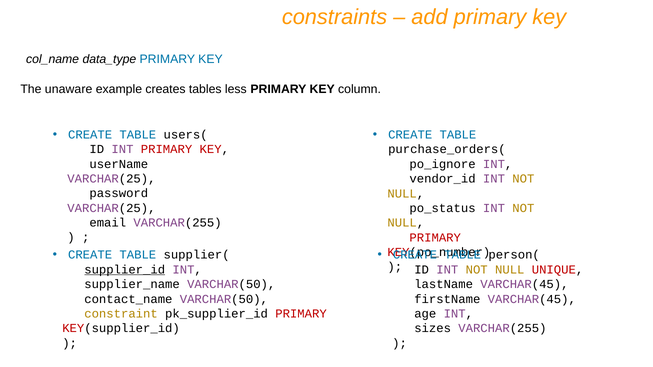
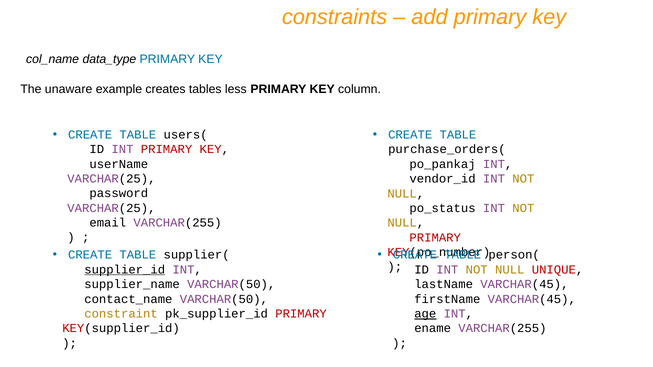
po_ignore: po_ignore -> po_pankaj (443, 164)
age underline: none -> present (425, 314)
sizes: sizes -> ename (433, 329)
